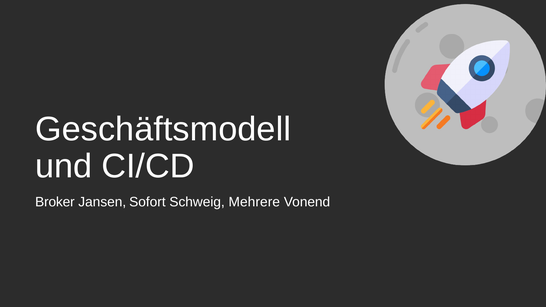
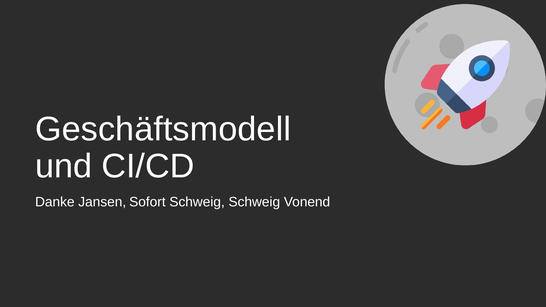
Broker: Broker -> Danke (55, 202)
Schweig Mehrere: Mehrere -> Schweig (254, 202)
